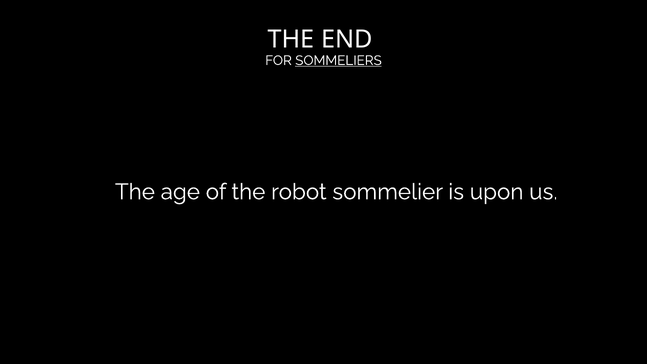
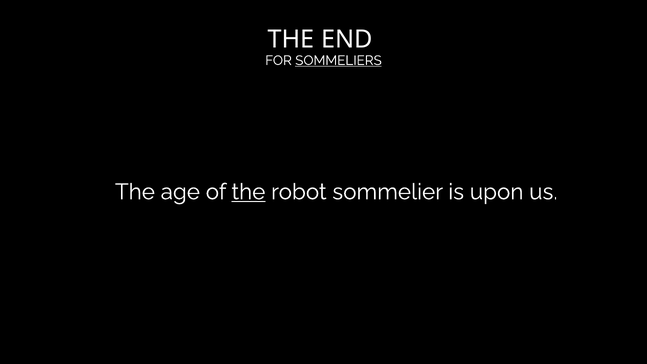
the underline: none -> present (248, 192)
